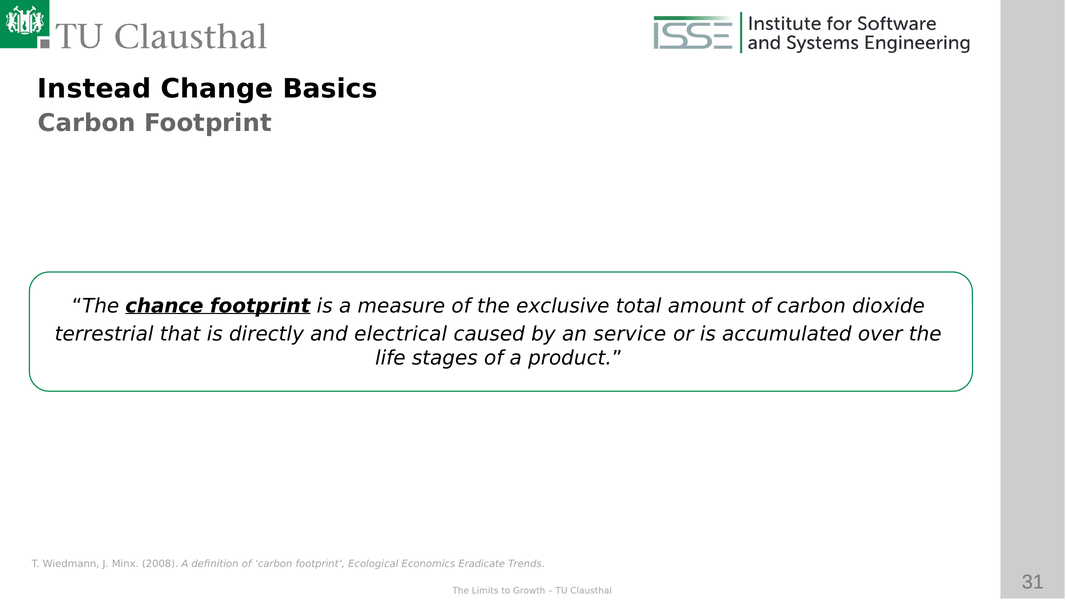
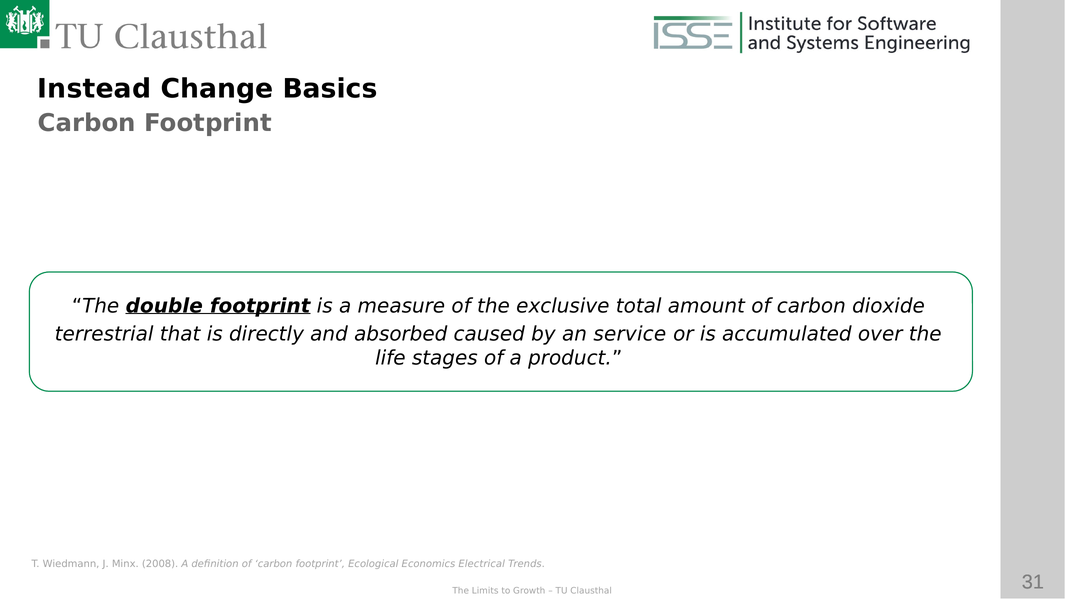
chance: chance -> double (164, 306)
electrical: electrical -> absorbed (401, 334)
Eradicate: Eradicate -> Electrical (482, 563)
